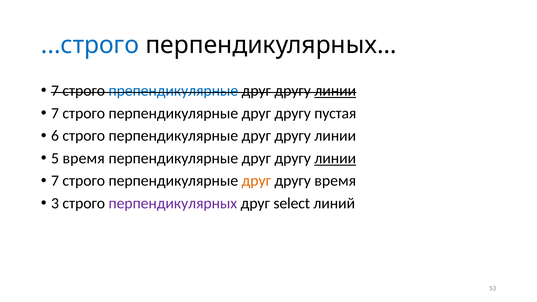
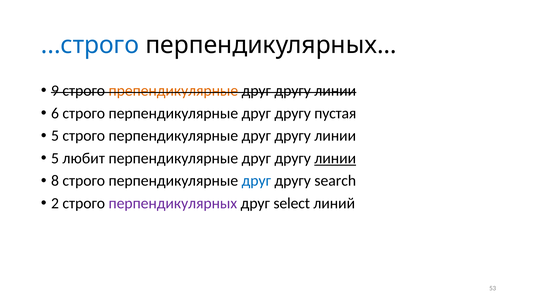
7: 7 -> 9 (55, 91)
препендикулярные colour: blue -> orange (173, 91)
линии underline: present -> none (335, 91)
7: 7 -> 6 (55, 113)
6: 6 -> 5 (55, 136)
5 время: время -> любит (84, 158)
7: 7 -> 8 (55, 181)
друг colour: orange -> blue (256, 181)
другу время: время -> search (335, 181)
3: 3 -> 2 (55, 203)
